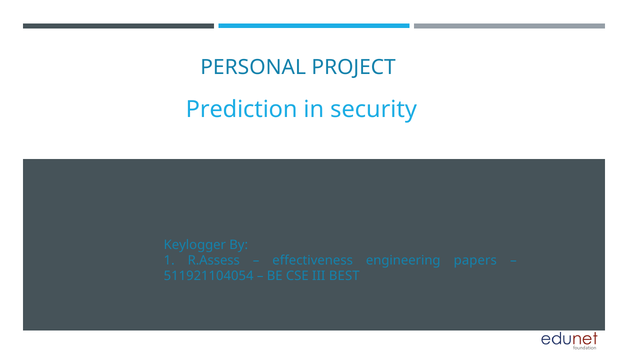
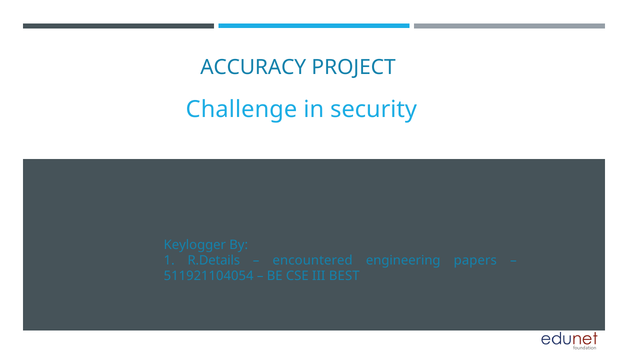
PERSONAL: PERSONAL -> ACCURACY (253, 67)
Prediction: Prediction -> Challenge (241, 110)
R.Assess: R.Assess -> R.Details (214, 261)
effectiveness: effectiveness -> encountered (313, 261)
